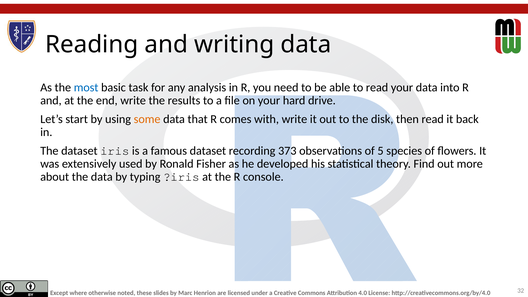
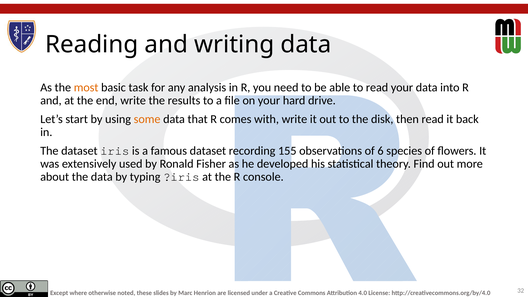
most colour: blue -> orange (86, 87)
373: 373 -> 155 (287, 151)
5: 5 -> 6 (381, 151)
